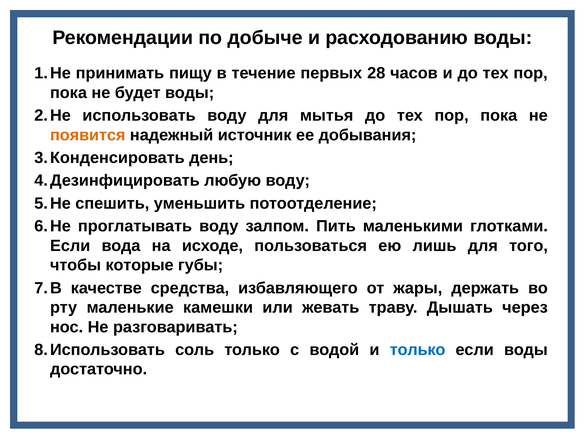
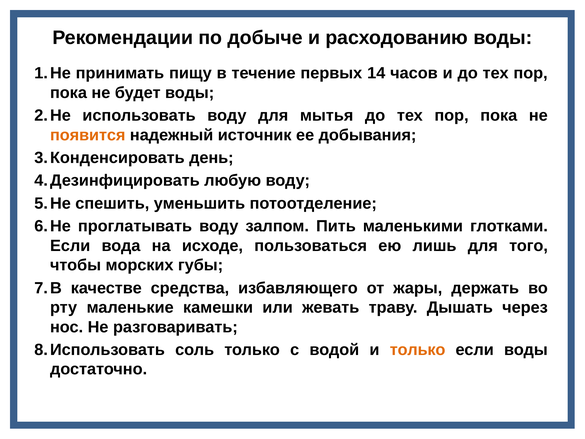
28: 28 -> 14 (376, 73)
которые: которые -> морских (140, 265)
только colour: blue -> orange (418, 350)
